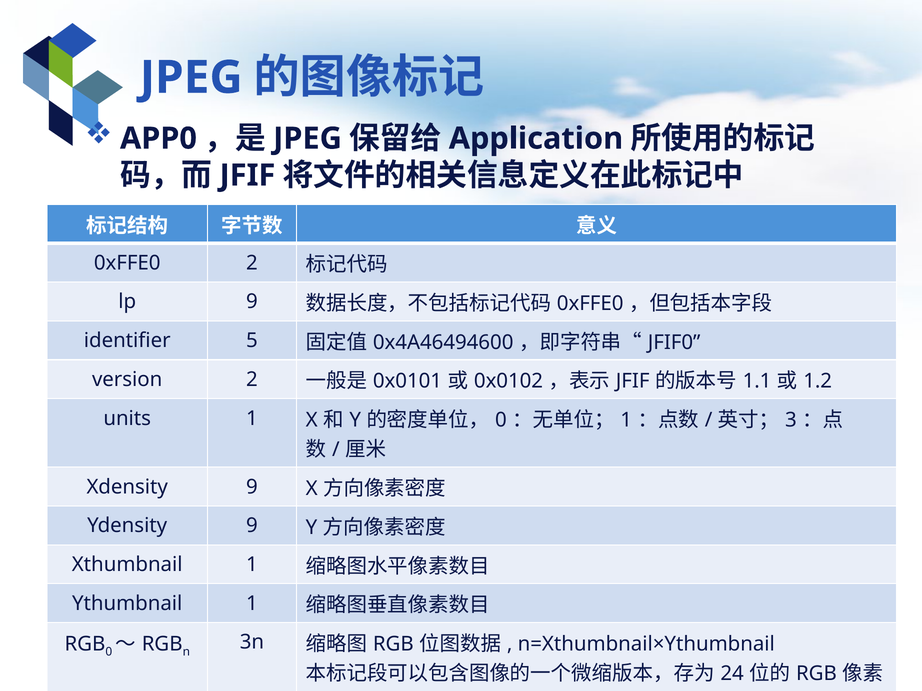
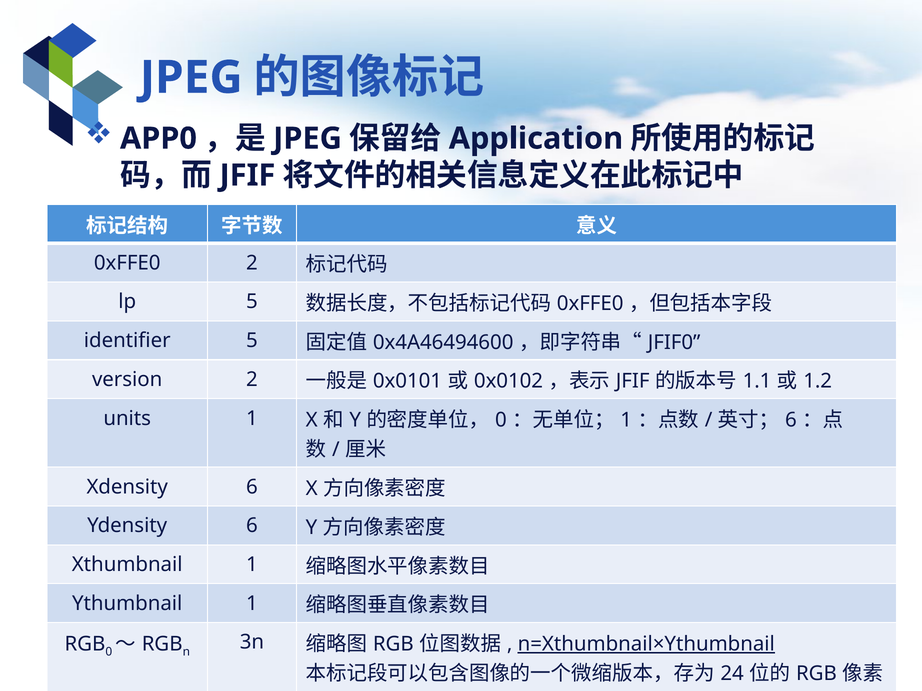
lp 9: 9 -> 5 (252, 302)
3: 3 -> 6 (791, 420)
Xdensity 9: 9 -> 6 (252, 487)
Ydensity 9: 9 -> 6 (252, 526)
n=Xthumbnail×Ythumbnail underline: none -> present (646, 644)
